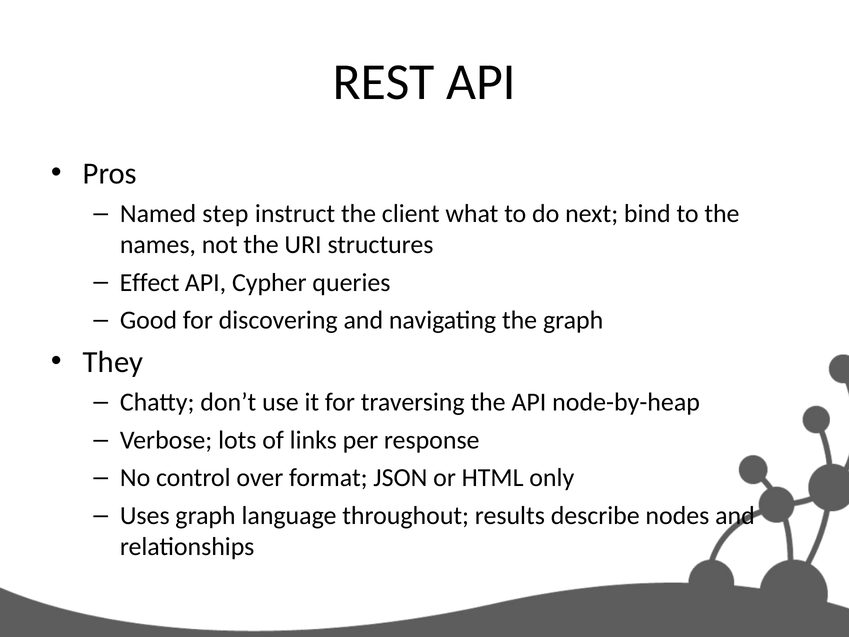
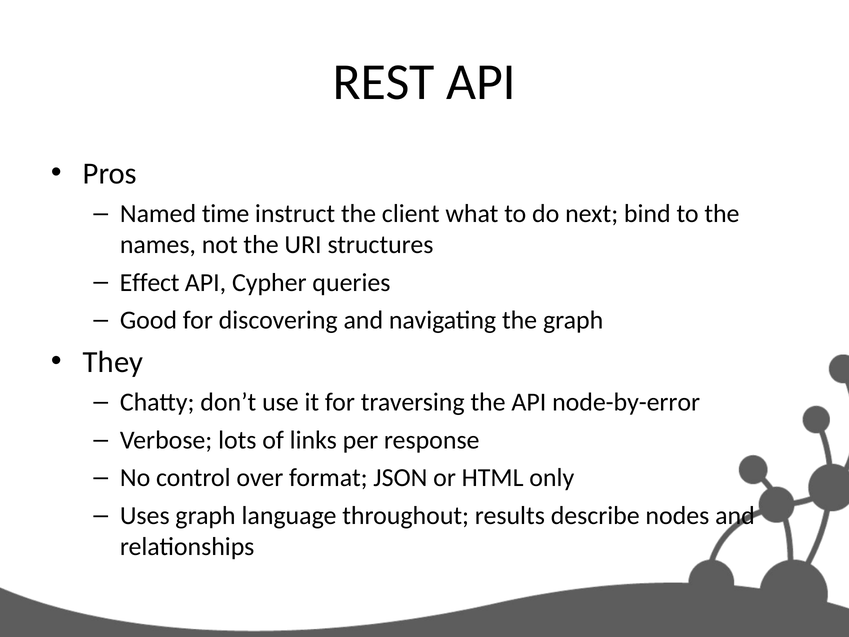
step: step -> time (226, 214)
node-by-heap: node-by-heap -> node-by-error (626, 402)
